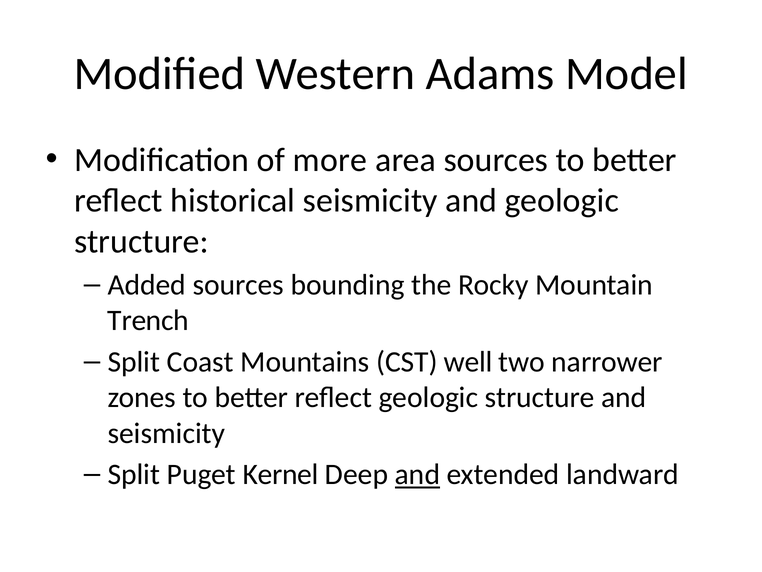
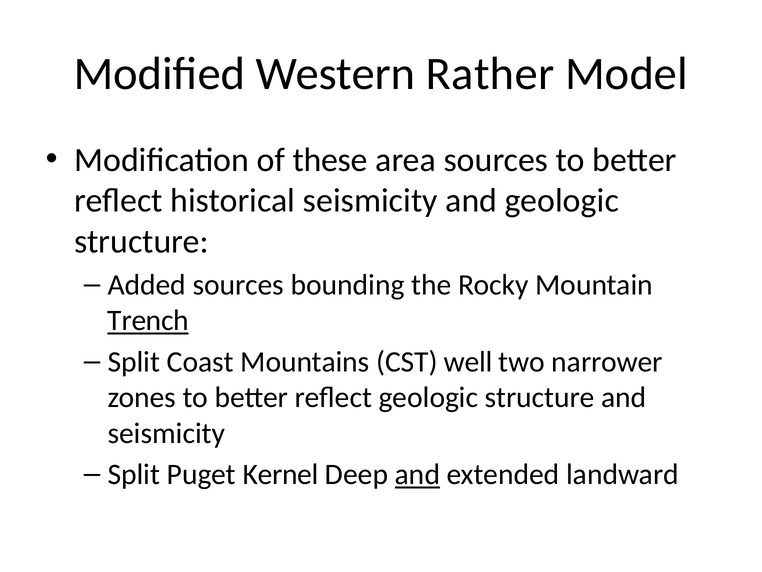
Adams: Adams -> Rather (490, 74)
more: more -> these (330, 160)
Trench underline: none -> present (148, 320)
